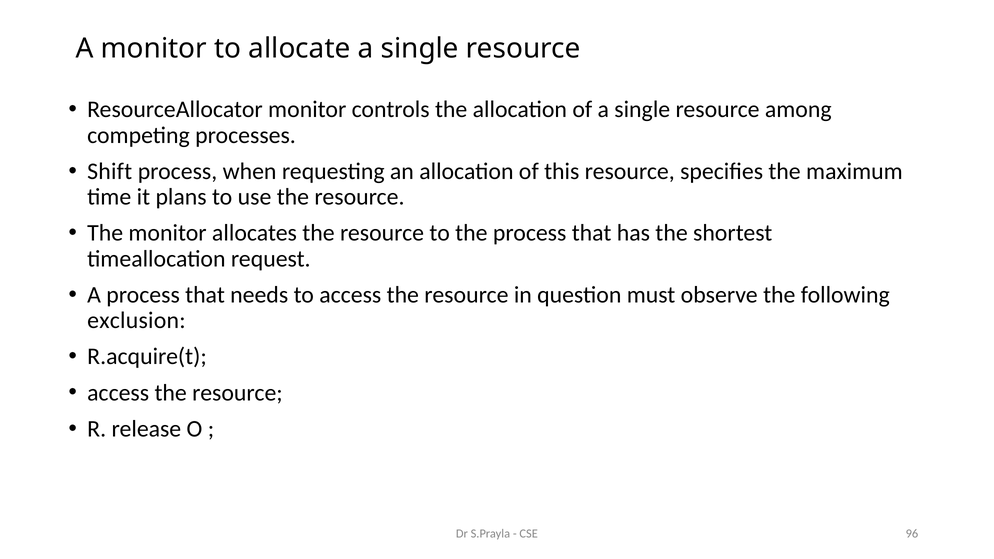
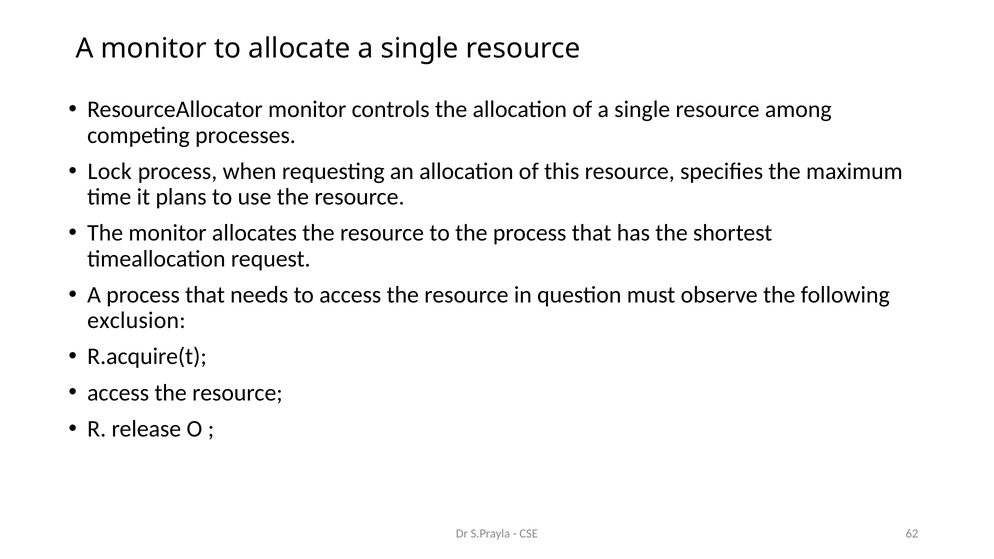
Shift: Shift -> Lock (110, 171)
96: 96 -> 62 (912, 534)
